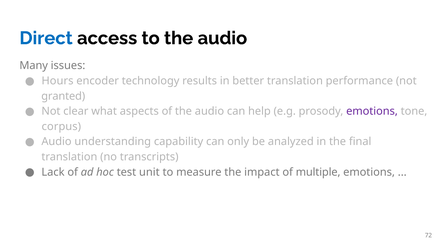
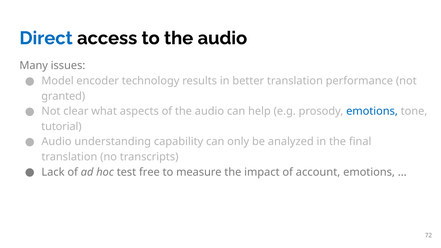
Hours: Hours -> Model (58, 81)
emotions colour: purple -> blue (372, 111)
corpus: corpus -> tutorial (61, 127)
unit: unit -> free (149, 172)
multiple: multiple -> account (318, 172)
